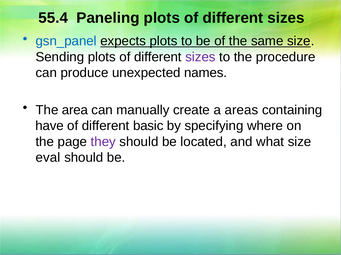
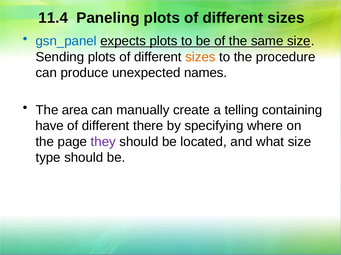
55.4: 55.4 -> 11.4 (53, 18)
sizes colour: purple -> orange (200, 57)
areas: areas -> telling (242, 110)
basic: basic -> there (148, 126)
eval: eval -> type (48, 158)
